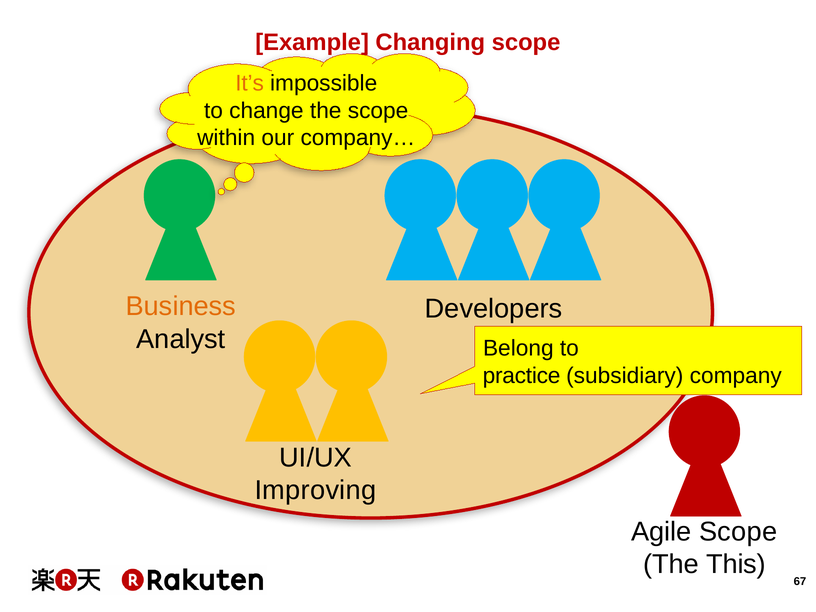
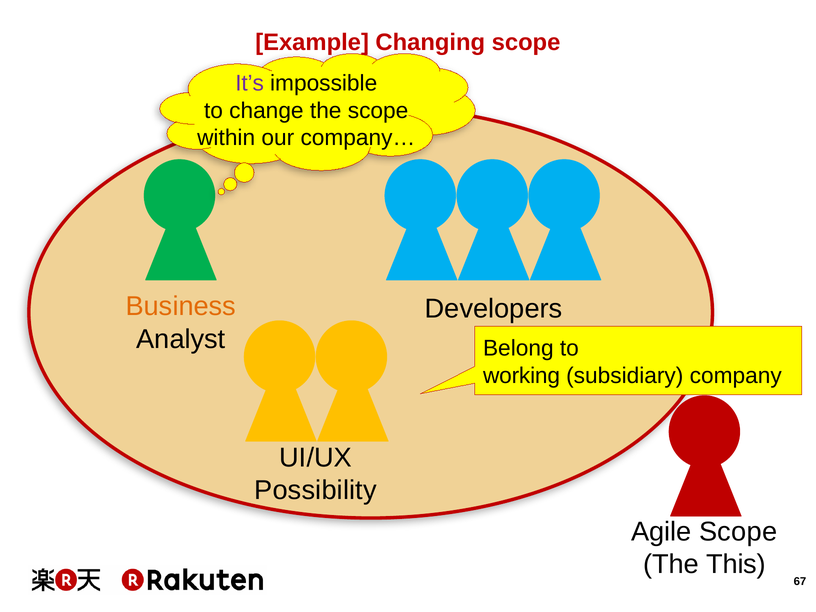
It’s colour: orange -> purple (250, 83)
practice: practice -> working (522, 376)
Improving: Improving -> Possibility (316, 490)
